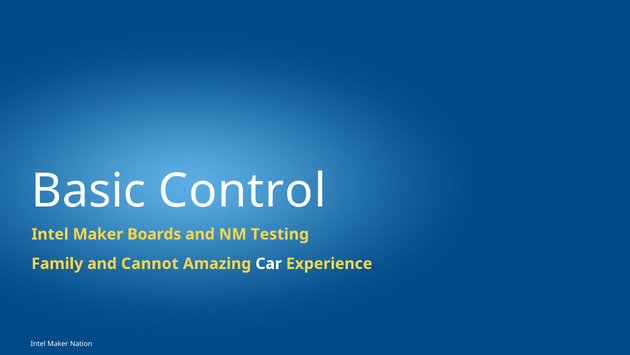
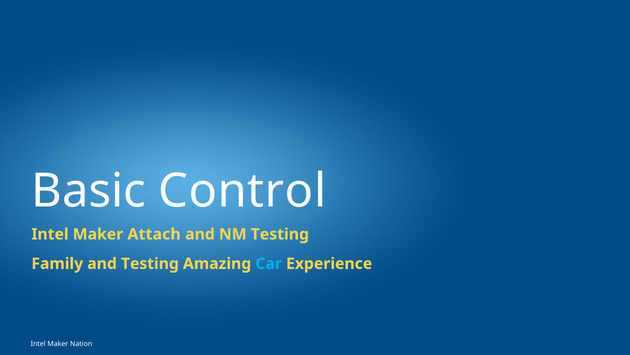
Boards: Boards -> Attach (154, 234)
and Cannot: Cannot -> Testing (150, 263)
Car colour: white -> light blue (269, 263)
